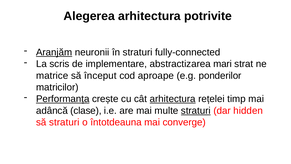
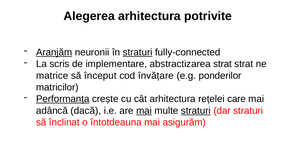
straturi underline: none -> present (138, 52)
abstractizarea mari: mari -> strat (223, 64)
aproape: aproape -> învățare (156, 76)
arhitectura underline: present -> none (173, 99)
timp: timp -> care (237, 99)
clase: clase -> dacă (86, 110)
mai underline: none -> present (144, 110)
dar hidden: hidden -> straturi (248, 110)
să straturi: straturi -> înclinat (64, 122)
converge: converge -> asigurăm (184, 122)
